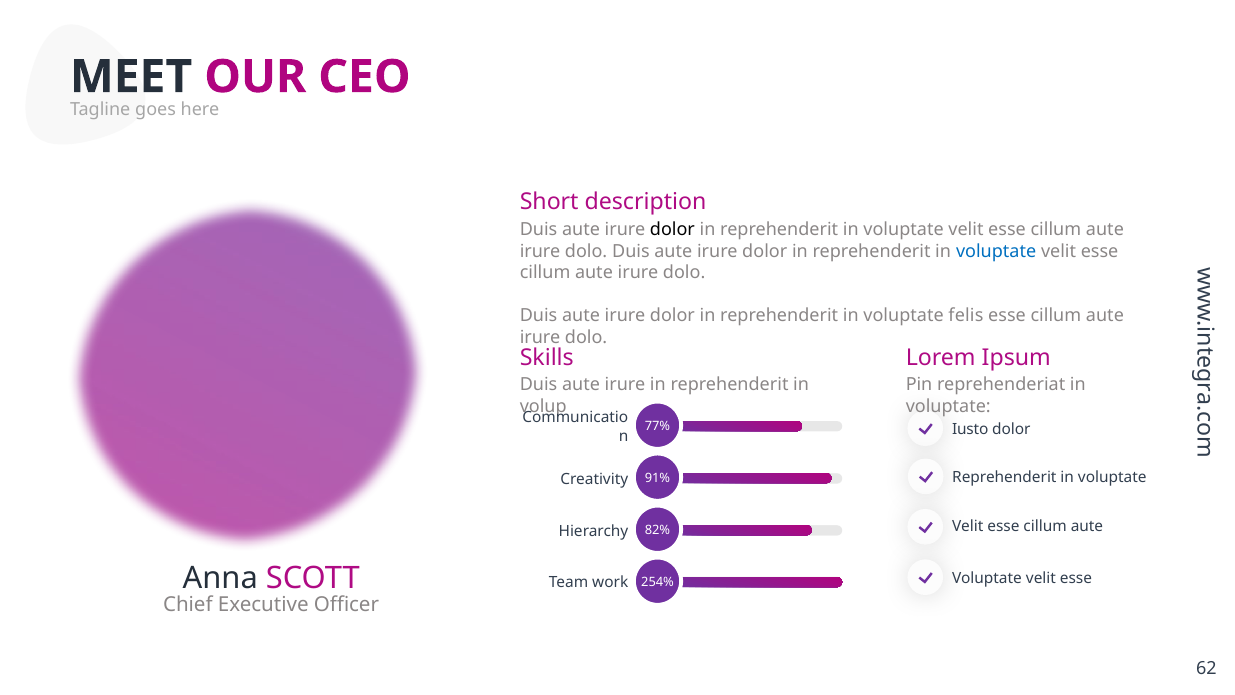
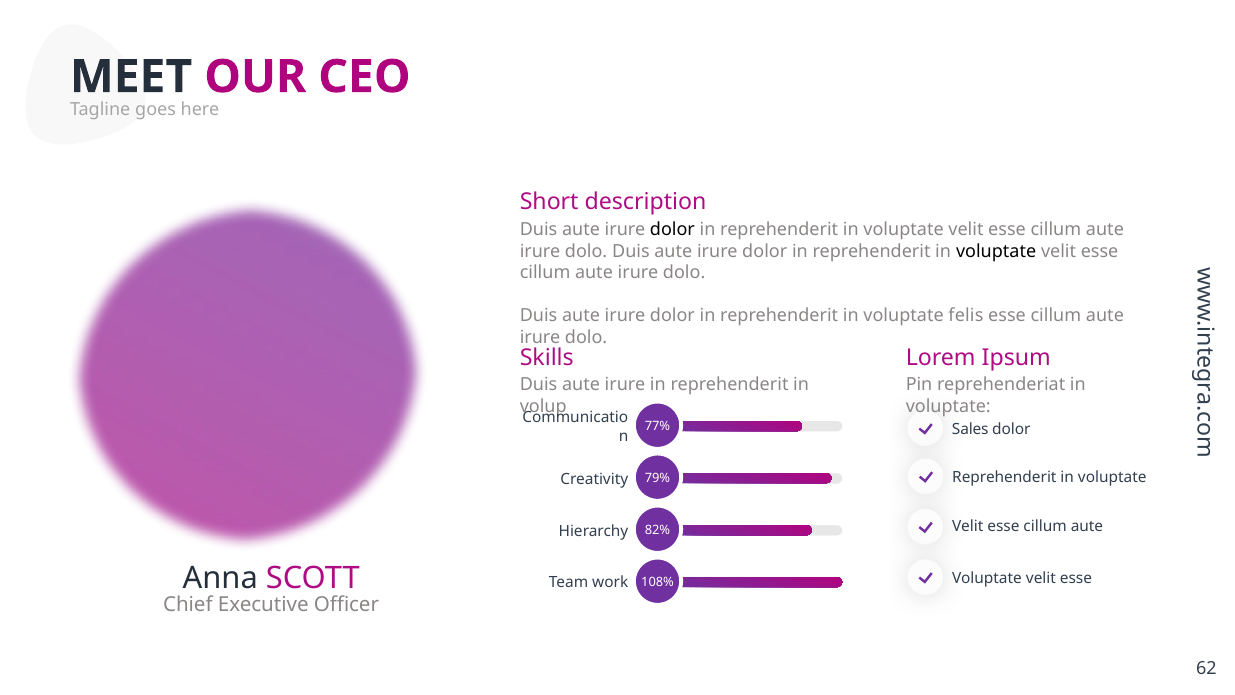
voluptate colour: blue -> black (996, 251)
Iusto: Iusto -> Sales (970, 429)
91%: 91% -> 79% (658, 478)
254%: 254% -> 108% (658, 582)
